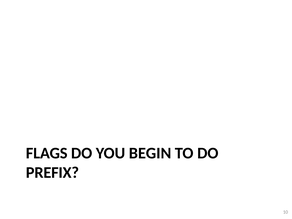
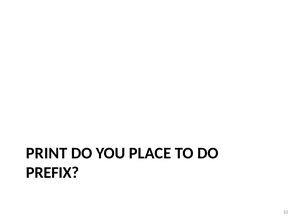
FLAGS: FLAGS -> PRINT (47, 153)
BEGIN: BEGIN -> PLACE (150, 153)
